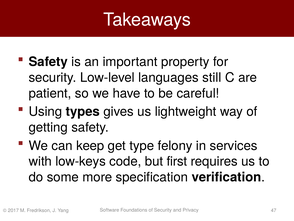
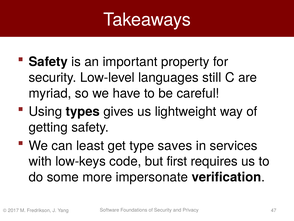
patient: patient -> myriad (50, 93)
keep: keep -> least (90, 145)
felony: felony -> saves (175, 145)
specification: specification -> impersonate (152, 177)
